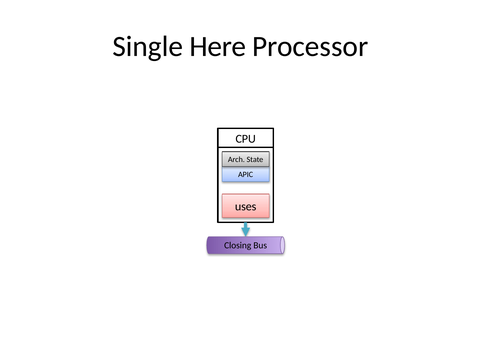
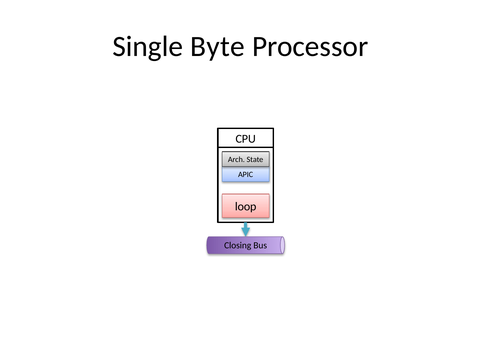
Here: Here -> Byte (217, 47)
uses: uses -> loop (246, 206)
